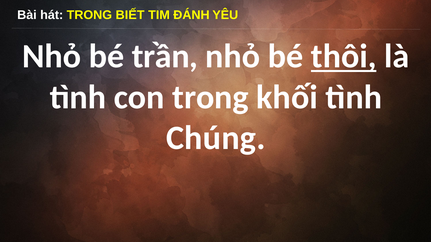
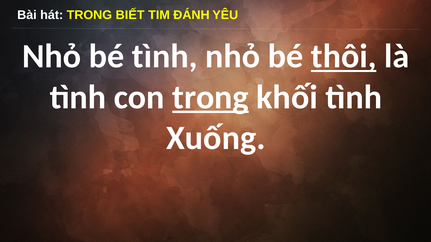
bé trần: trần -> tình (165, 56)
trong underline: none -> present (210, 97)
Chúng: Chúng -> Xuống (216, 138)
